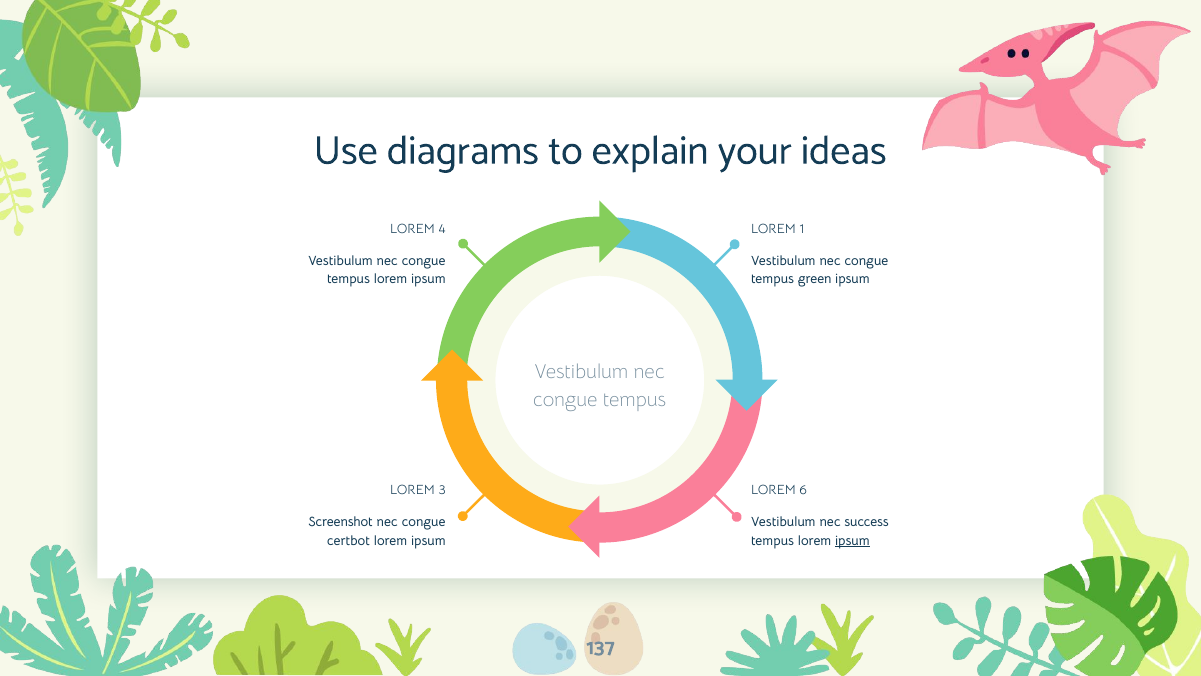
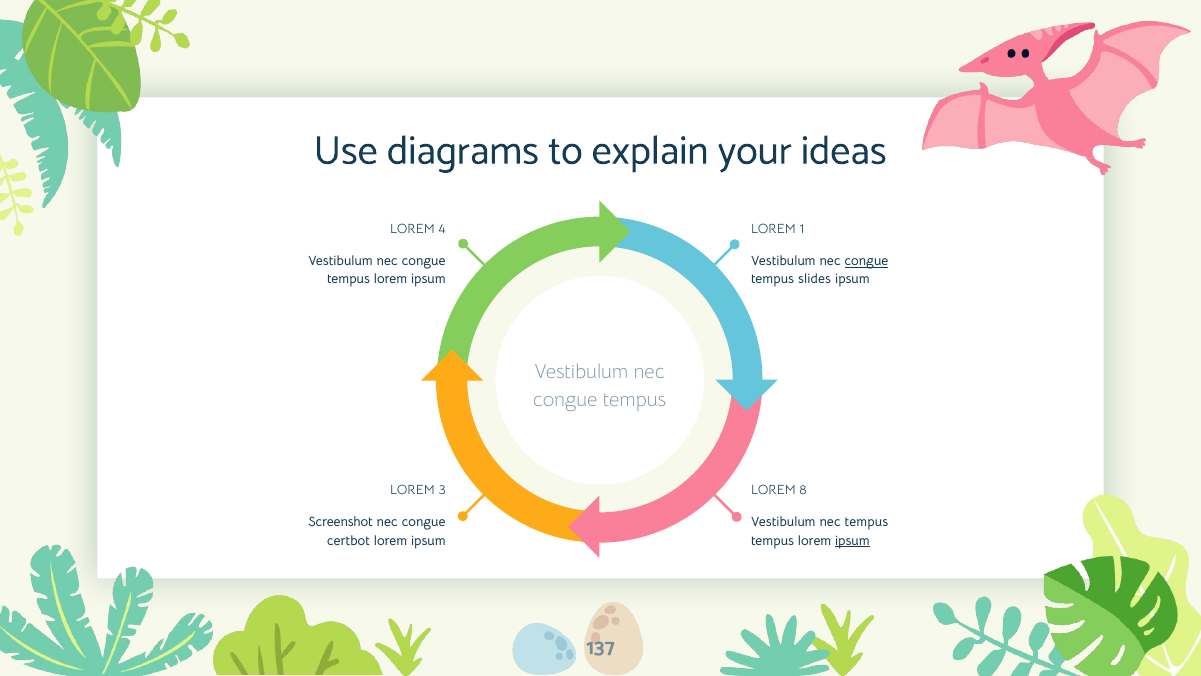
congue underline: none -> present (867, 261)
green: green -> slides (815, 279)
6: 6 -> 8 (803, 490)
nec success: success -> tempus (866, 522)
